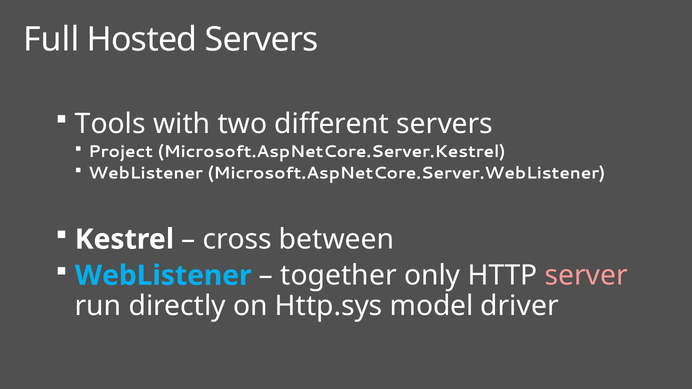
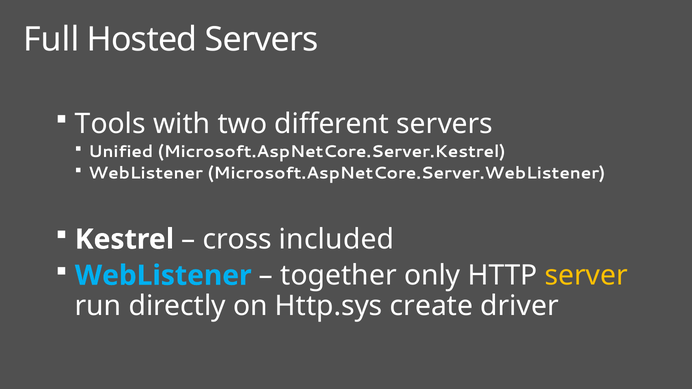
Project: Project -> Unified (121, 152)
between: between -> included (337, 240)
server colour: pink -> yellow (586, 276)
model: model -> create (431, 306)
